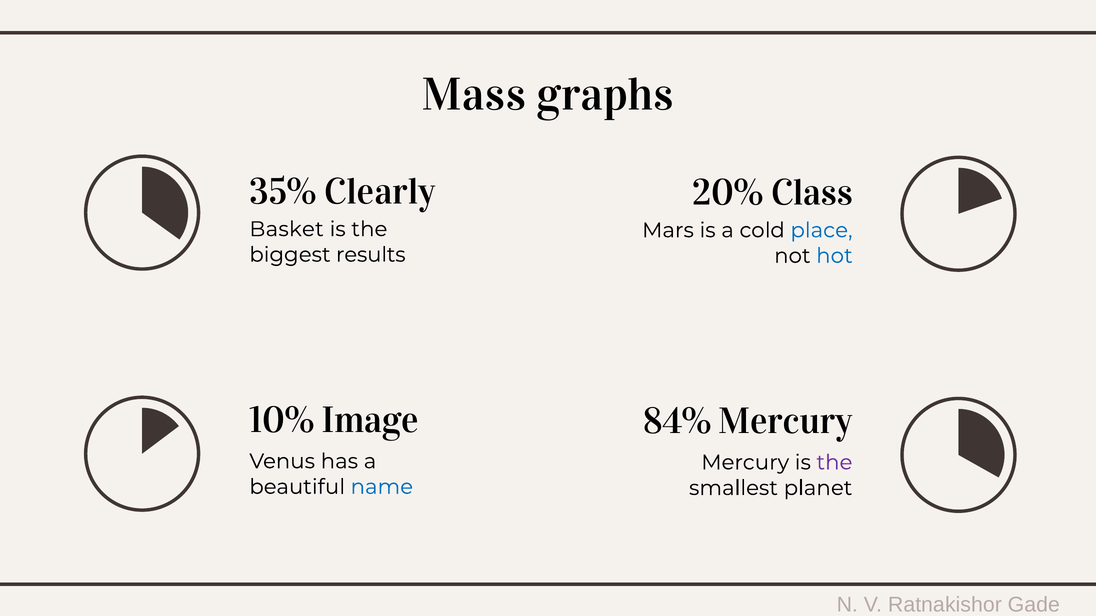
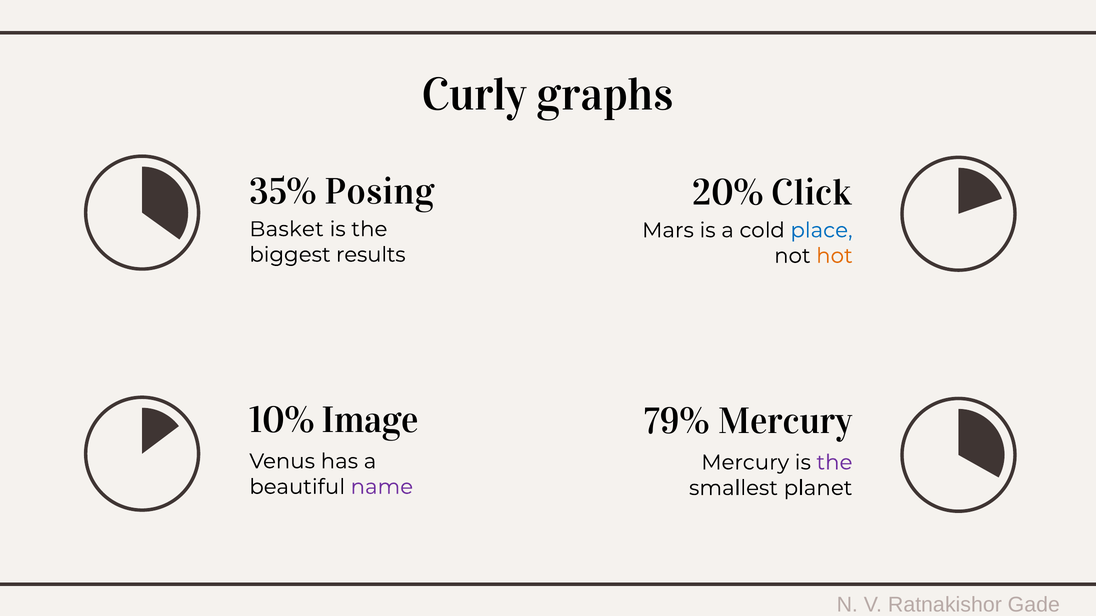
Mass: Mass -> Curly (474, 95)
Clearly: Clearly -> Posing (380, 192)
Class: Class -> Click (812, 193)
hot colour: blue -> orange (834, 256)
84%: 84% -> 79% (677, 422)
name colour: blue -> purple (382, 487)
